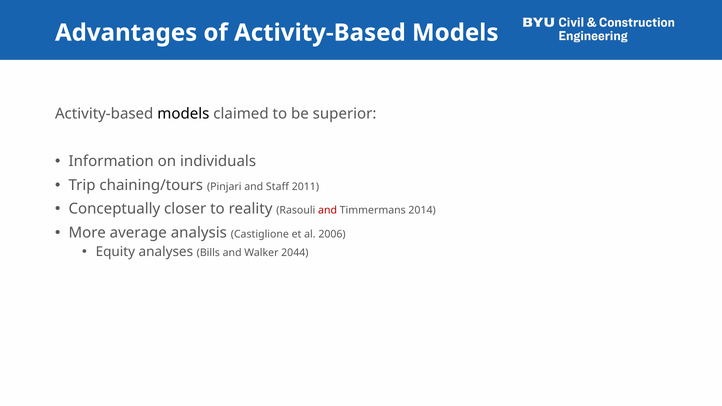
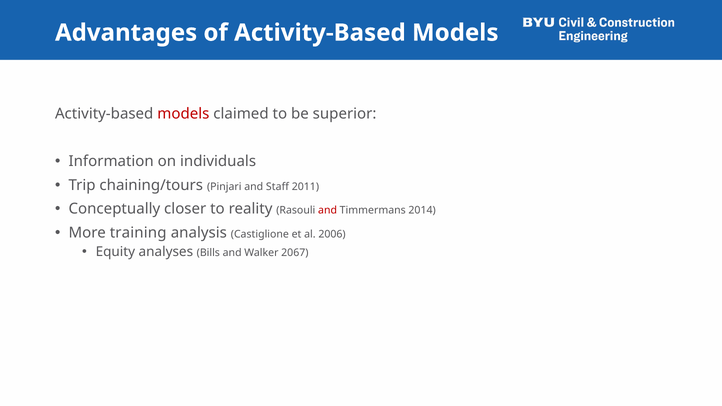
models colour: black -> red (183, 114)
average: average -> training (138, 233)
2044: 2044 -> 2067 (295, 253)
